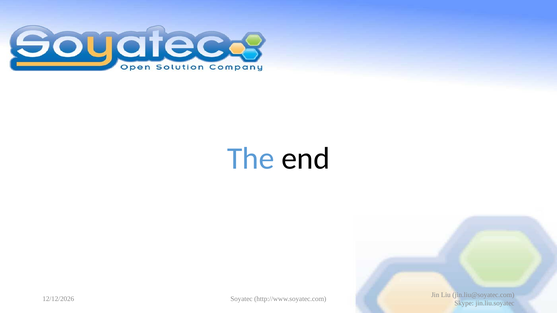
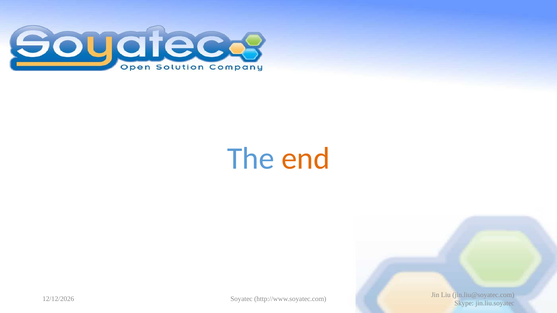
end colour: black -> orange (306, 159)
